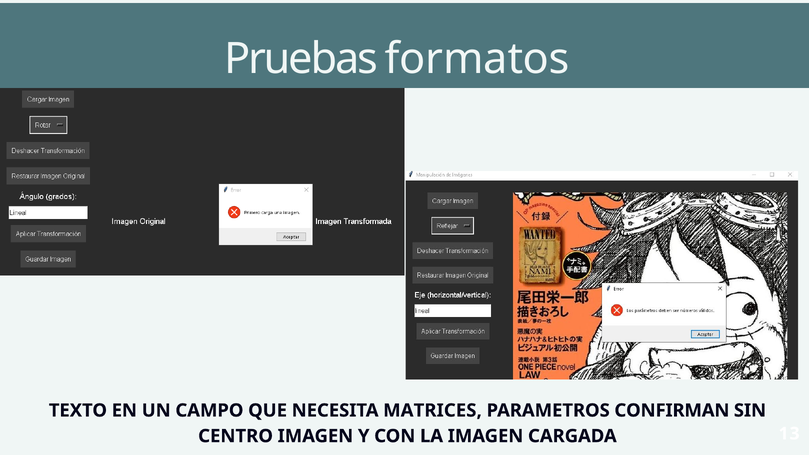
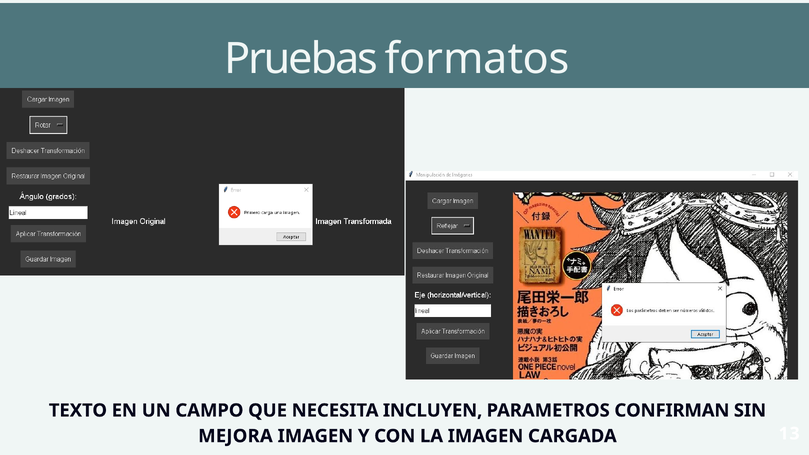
MATRICES: MATRICES -> INCLUYEN (433, 411)
CENTRO: CENTRO -> MEJORA (235, 436)
